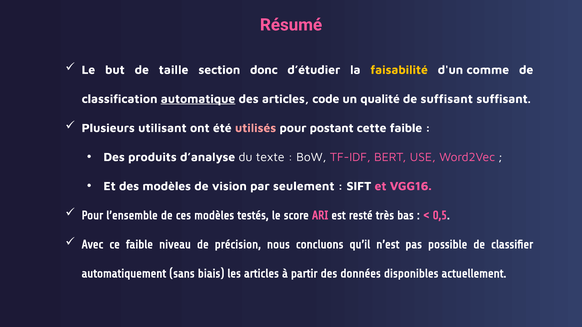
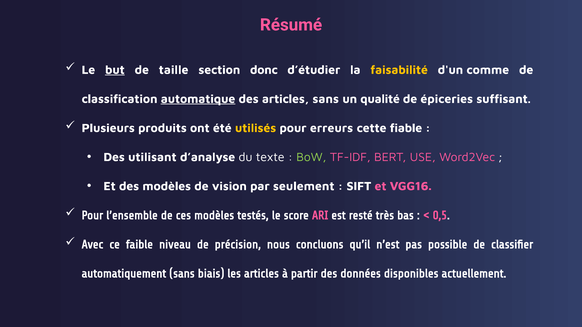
but underline: none -> present (115, 70)
articles code: code -> sans (326, 99)
de suffisant: suffisant -> épiceries (447, 99)
utilisant: utilisant -> produits (162, 128)
utilisés colour: pink -> yellow (256, 128)
postant: postant -> erreurs (331, 128)
cette faible: faible -> fiable (406, 128)
produits: produits -> utilisant (152, 157)
BoW colour: white -> light green (311, 157)
